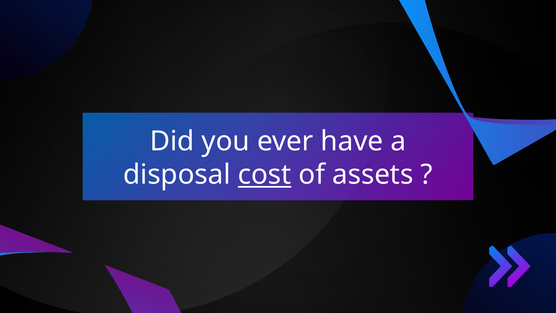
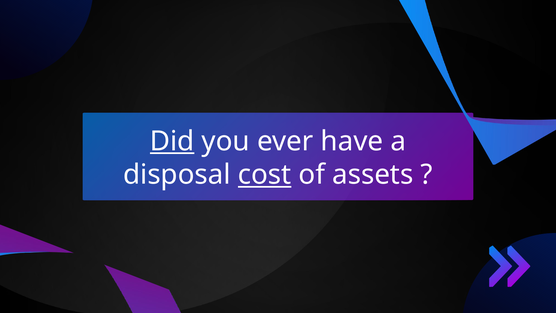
Did underline: none -> present (172, 141)
